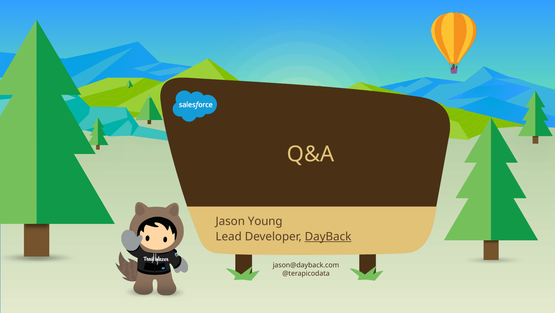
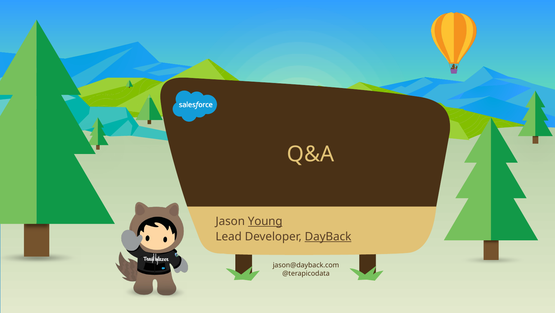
Young underline: none -> present (265, 221)
